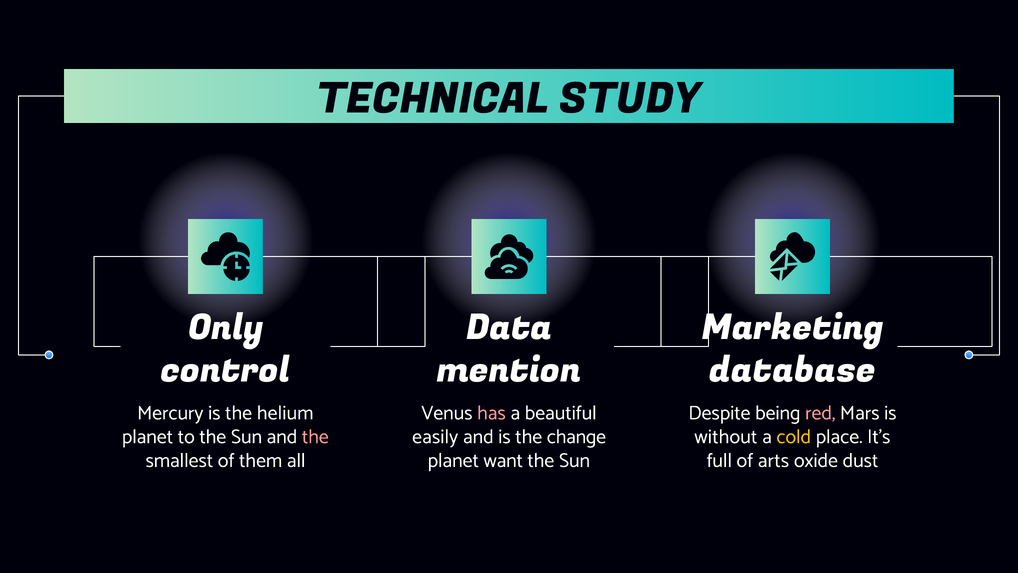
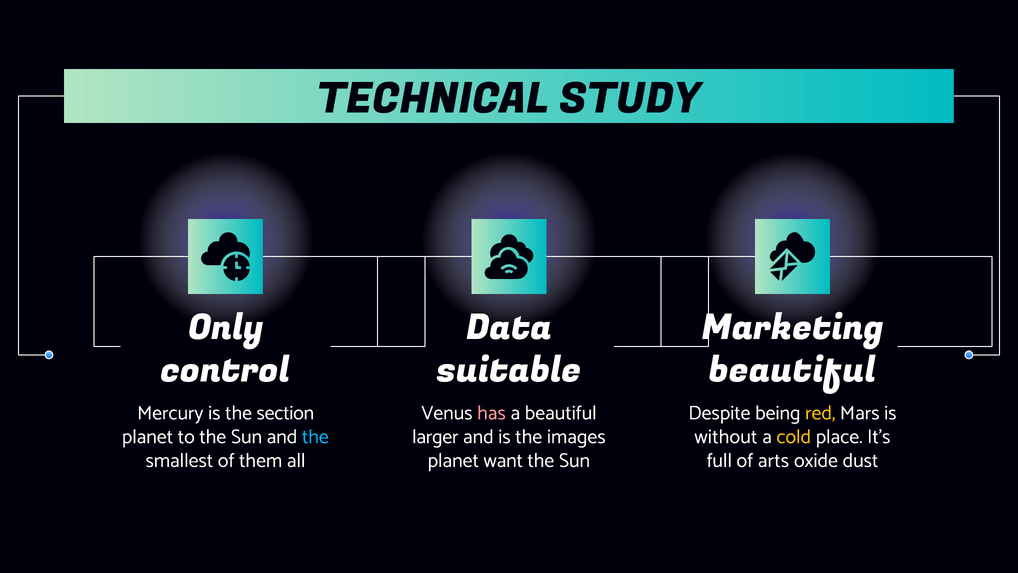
mention: mention -> suitable (509, 370)
database: database -> beautiful (792, 370)
helium: helium -> section (285, 413)
red colour: pink -> yellow (820, 413)
the colour: pink -> light blue (315, 436)
easily: easily -> larger (435, 436)
change: change -> images (576, 436)
